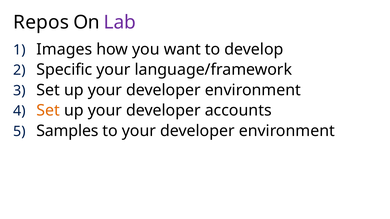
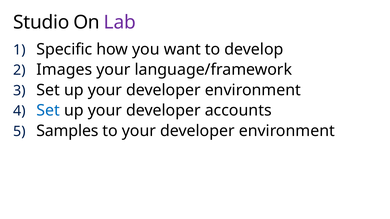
Repos: Repos -> Studio (41, 22)
Images: Images -> Specific (64, 49)
Specific: Specific -> Images (64, 70)
Set colour: orange -> blue (48, 111)
